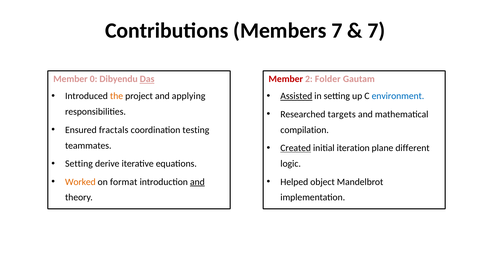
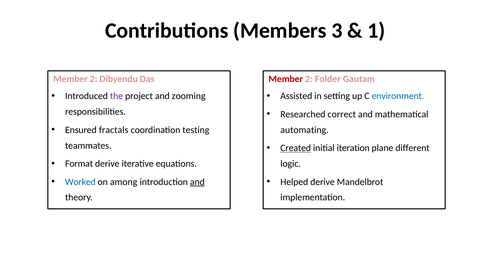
Members 7: 7 -> 3 (337, 31)
7: 7 -> 1 (376, 31)
0: 0 -> 2 (94, 79)
Das underline: present -> none (147, 79)
the colour: orange -> purple (117, 96)
applying: applying -> zooming (189, 96)
Assisted underline: present -> none (296, 96)
targets: targets -> correct (342, 114)
compilation: compilation -> automating (305, 130)
Setting: Setting -> Format (79, 163)
Worked colour: orange -> blue (80, 181)
format: format -> among (124, 181)
Helped object: object -> derive (323, 181)
